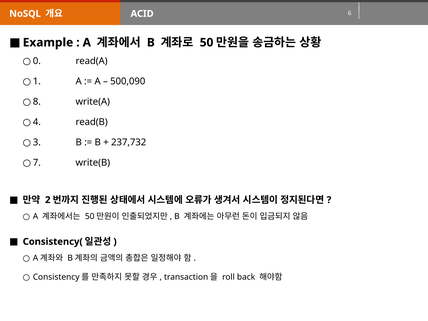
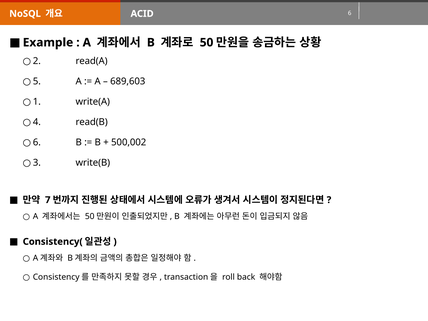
0: 0 -> 2 (37, 61)
1: 1 -> 5 (37, 81)
500,090: 500,090 -> 689,603 (128, 81)
8: 8 -> 1 (37, 102)
3: 3 -> 6 (37, 142)
237,732: 237,732 -> 500,002 (129, 142)
7: 7 -> 3 (37, 163)
2: 2 -> 7 (48, 200)
